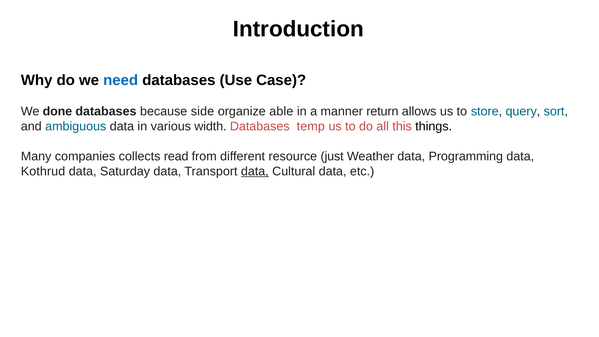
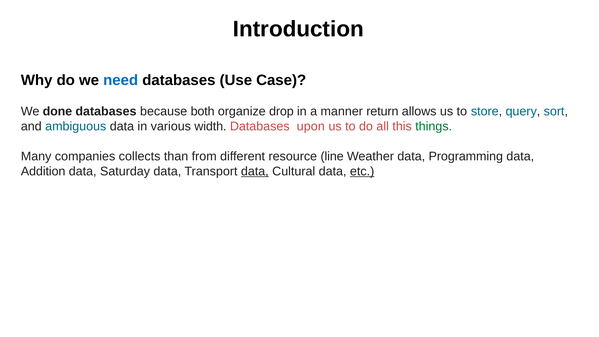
side: side -> both (203, 111)
able: able -> drop (281, 111)
temp: temp -> upon (311, 126)
things colour: black -> green (434, 126)
read: read -> than (176, 156)
just: just -> line (332, 156)
Kothrud: Kothrud -> Addition (43, 171)
etc underline: none -> present (362, 171)
